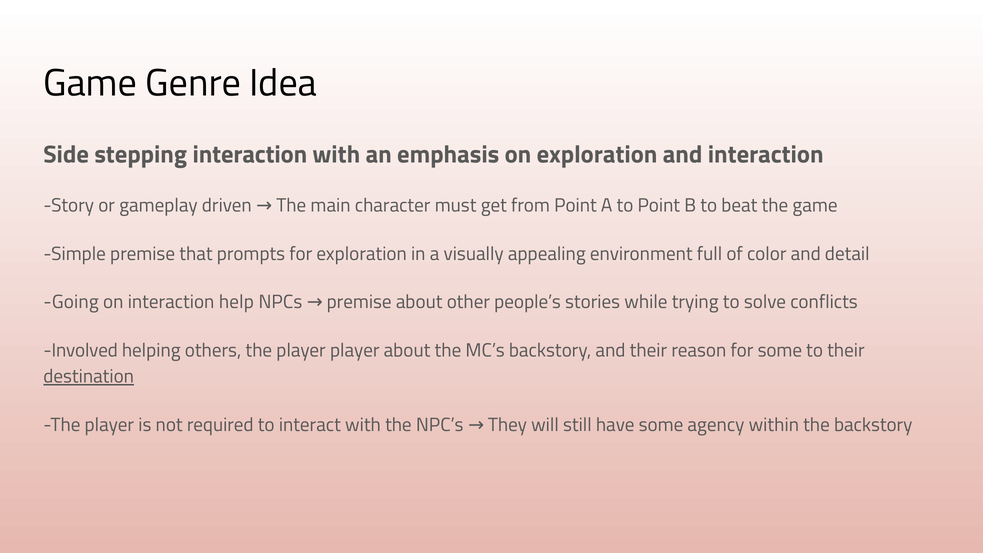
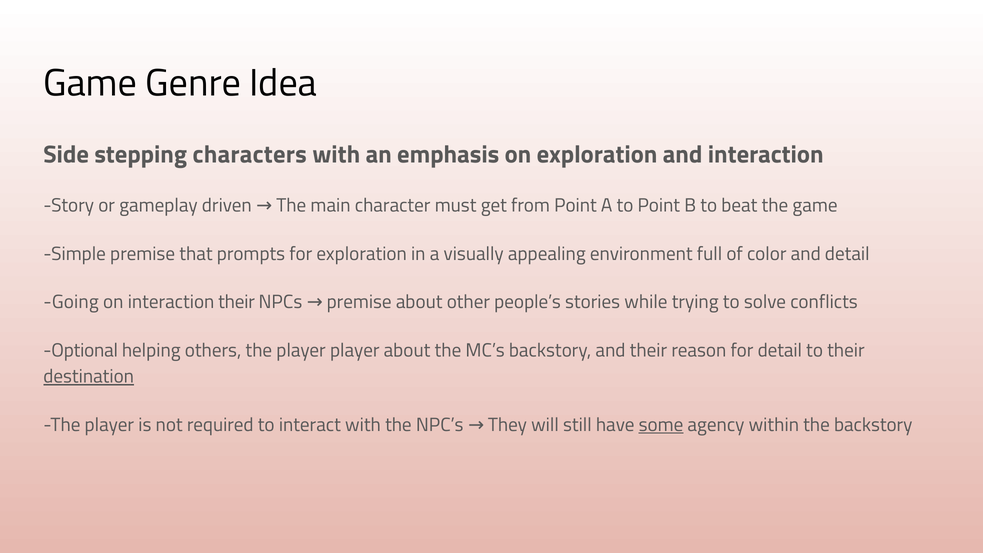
stepping interaction: interaction -> characters (250, 155)
interaction help: help -> their (237, 302)
Involved: Involved -> Optional (81, 350)
for some: some -> detail (780, 350)
some underline: none -> present (661, 425)
